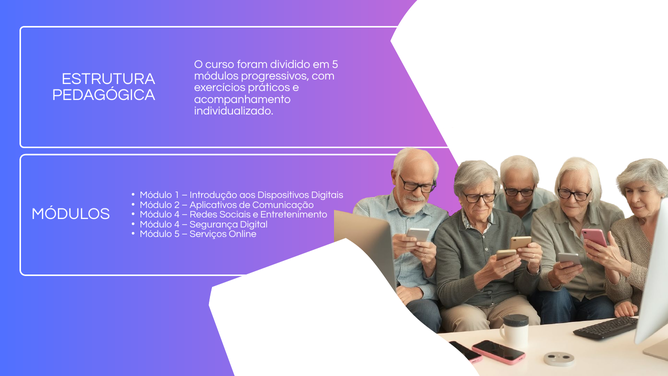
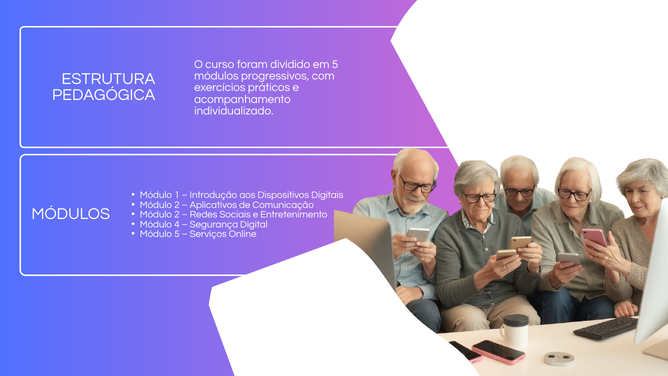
4: 4 -> 2 (177, 215)
